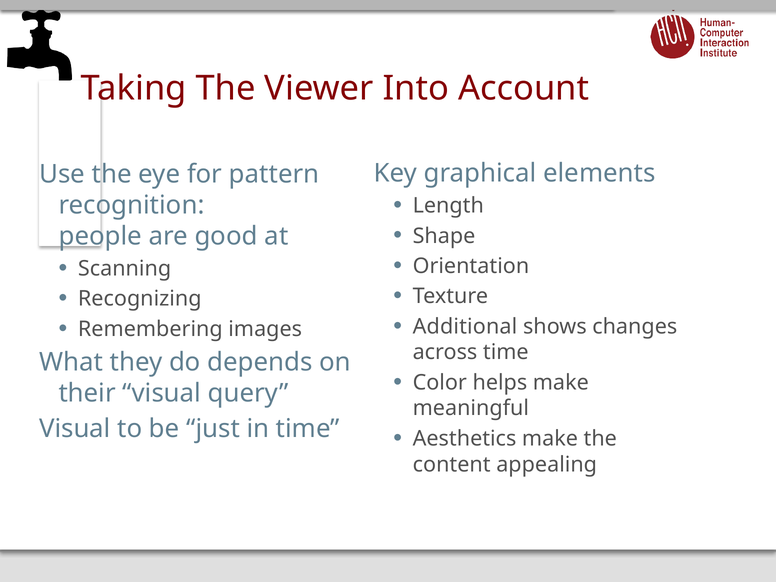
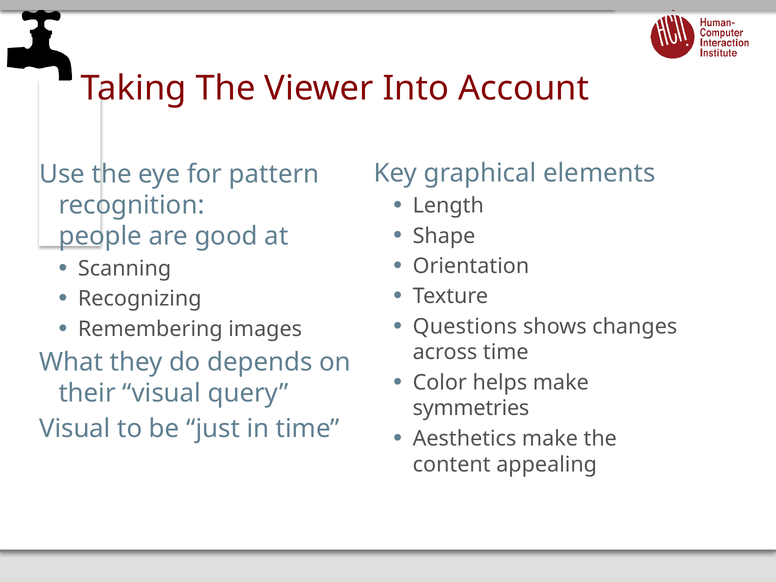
Additional: Additional -> Questions (465, 326)
meaningful: meaningful -> symmetries (471, 408)
